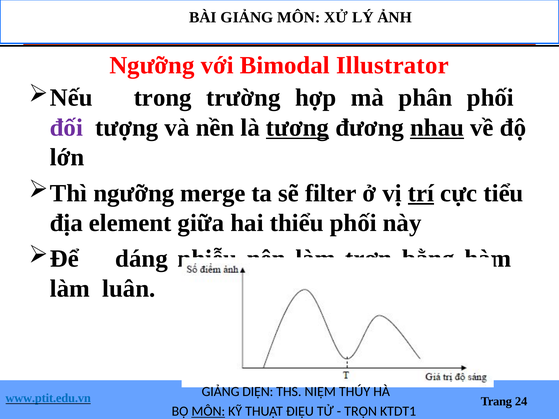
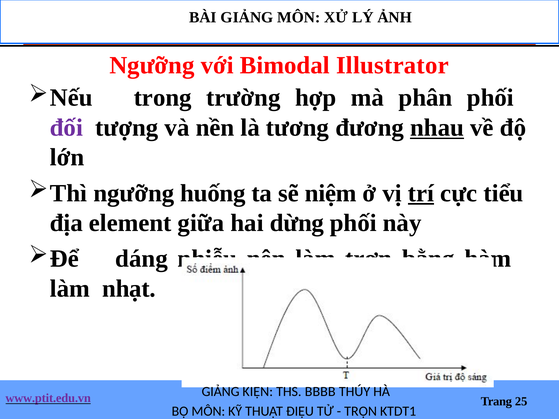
tương underline: present -> none (297, 128)
merge: merge -> huống (213, 193)
filter: filter -> niệm (331, 193)
thiểu: thiểu -> dừng (297, 223)
luân: luân -> nhạt (129, 289)
DIỆN: DIỆN -> KIỆN (258, 392)
NIỆM: NIỆM -> BBBB (320, 392)
www.ptit.edu.vn colour: blue -> purple (48, 398)
24: 24 -> 25 (521, 401)
MÔN underline: present -> none (208, 412)
